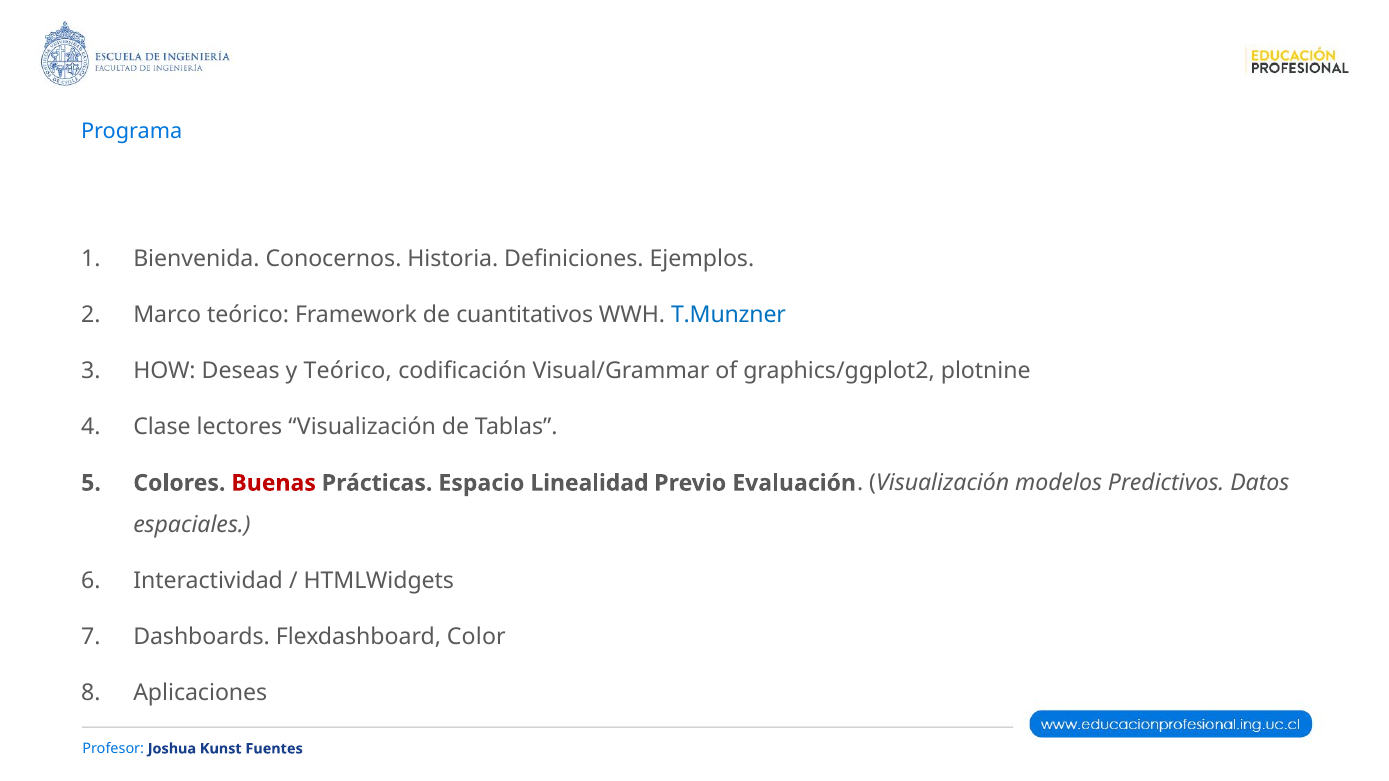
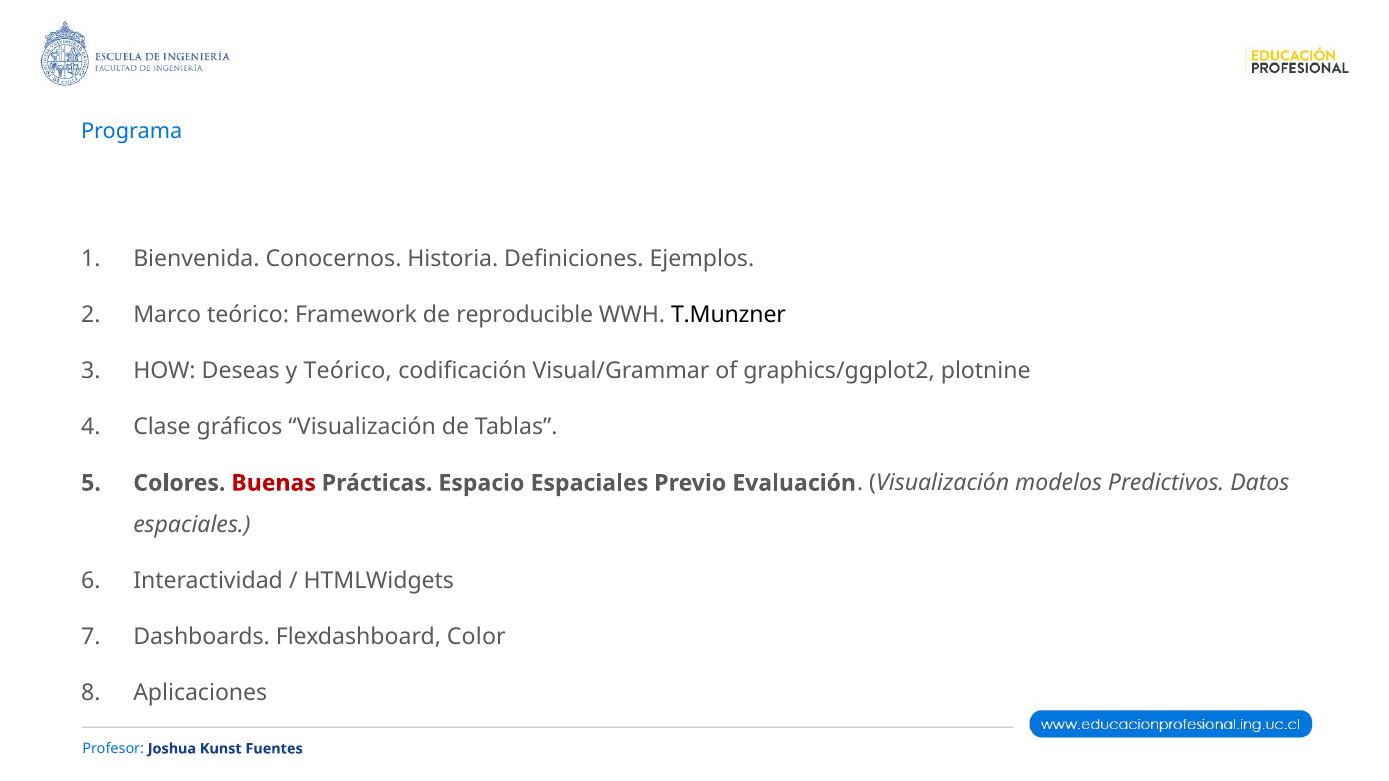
cuantitativos: cuantitativos -> reproducible (525, 315)
T.Munzner colour: blue -> black (728, 315)
lectores: lectores -> gráficos (240, 427)
Espacio Linealidad: Linealidad -> Espaciales (589, 483)
